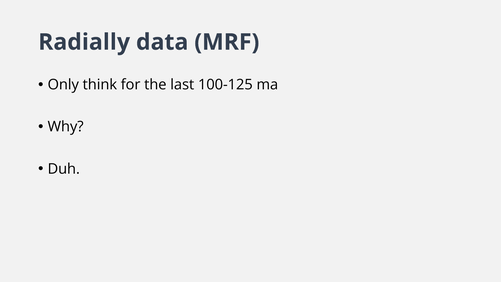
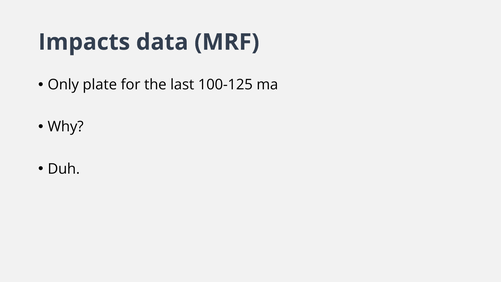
Radially: Radially -> Impacts (84, 42)
think: think -> plate (100, 85)
